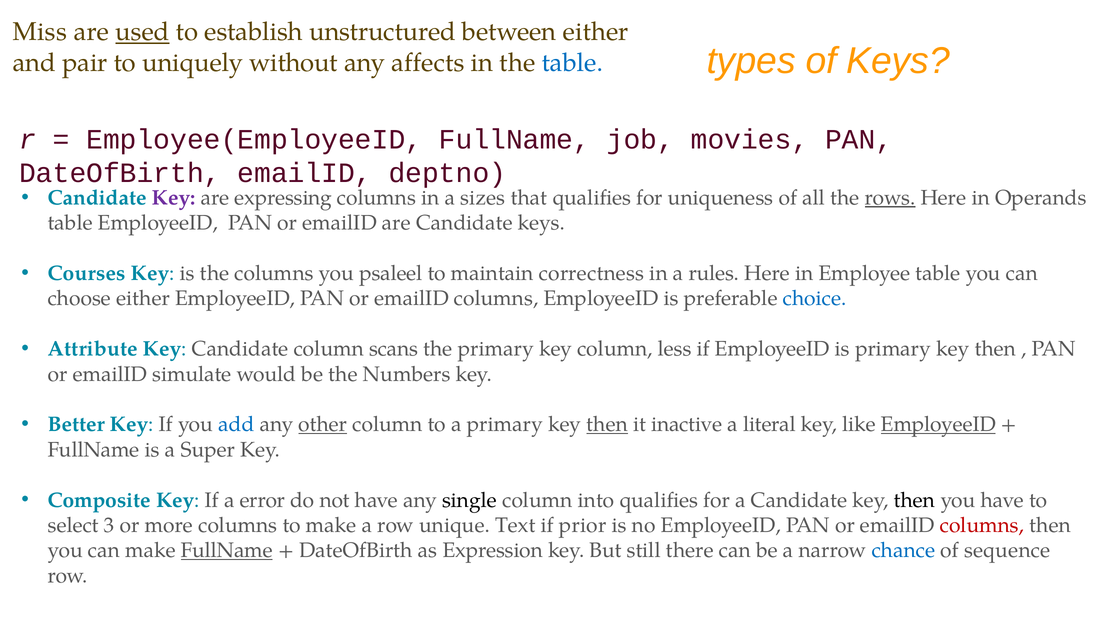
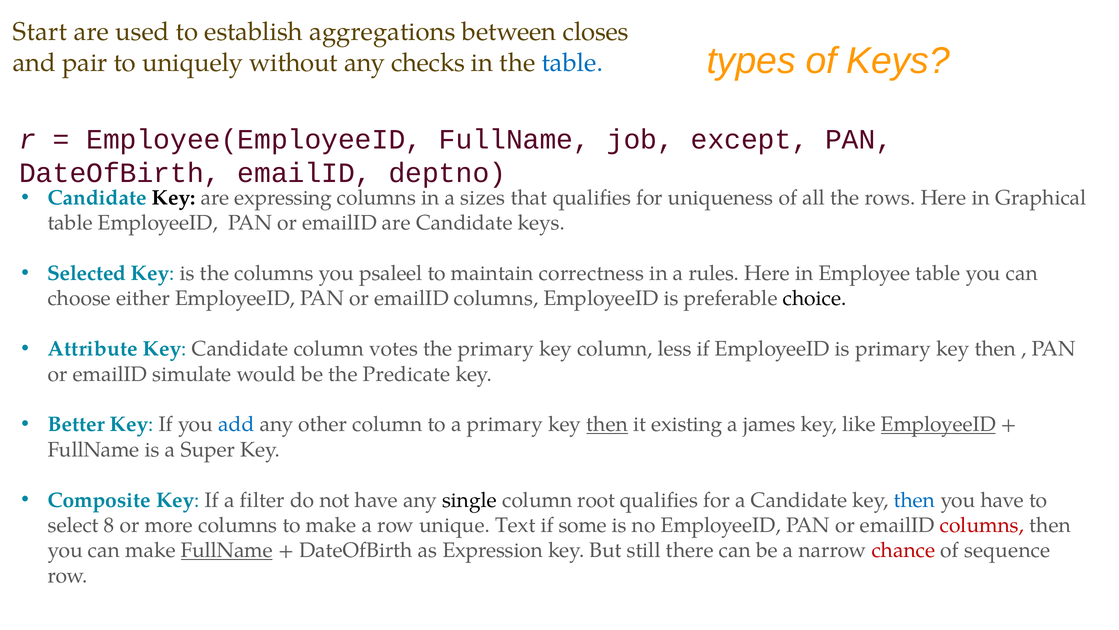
Miss: Miss -> Start (40, 32)
used underline: present -> none (143, 32)
unstructured: unstructured -> aggregations (382, 32)
between either: either -> closes (596, 32)
affects: affects -> checks (428, 63)
movies: movies -> except (750, 139)
Key colour: purple -> black (174, 198)
rows underline: present -> none (890, 198)
Operands: Operands -> Graphical (1041, 198)
Courses: Courses -> Selected (87, 273)
choice colour: blue -> black (815, 298)
scans: scans -> votes (394, 349)
Numbers: Numbers -> Predicate (407, 374)
other underline: present -> none (323, 424)
inactive: inactive -> existing (687, 424)
literal: literal -> james (769, 424)
error: error -> filter (262, 500)
into: into -> root (596, 500)
then colour: black -> blue (914, 500)
3: 3 -> 8 (109, 525)
prior: prior -> some (583, 525)
chance colour: blue -> red (903, 550)
